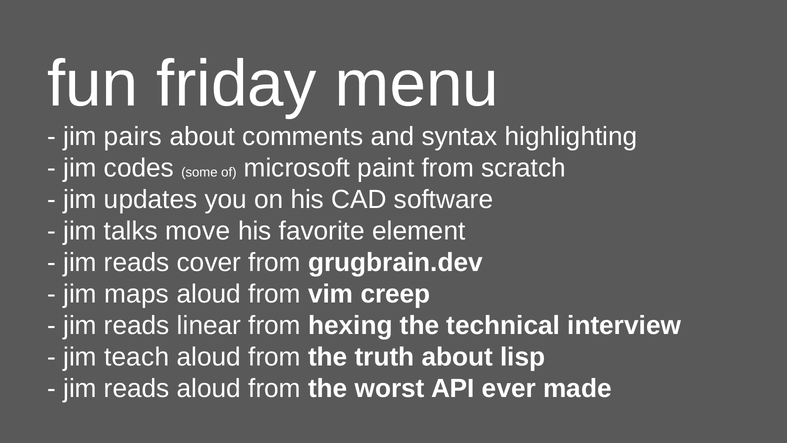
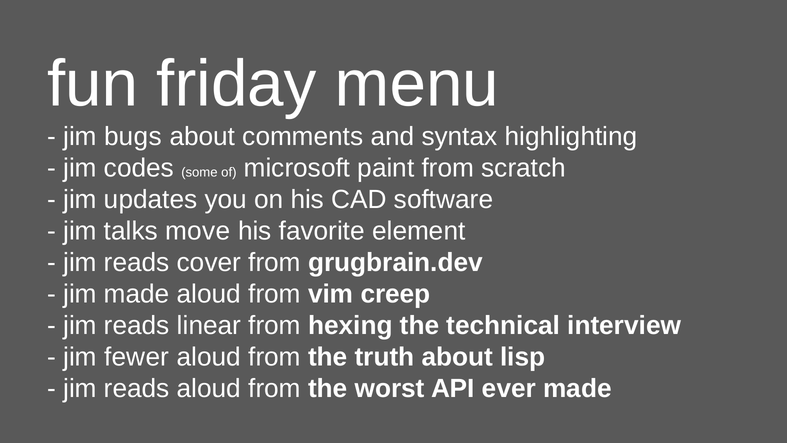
pairs: pairs -> bugs (133, 137)
jim maps: maps -> made (137, 294)
teach: teach -> fewer (137, 357)
